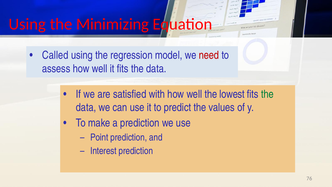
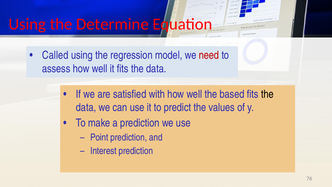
Minimizing: Minimizing -> Determine (112, 24)
lowest: lowest -> based (232, 94)
the colour: green -> black (267, 94)
